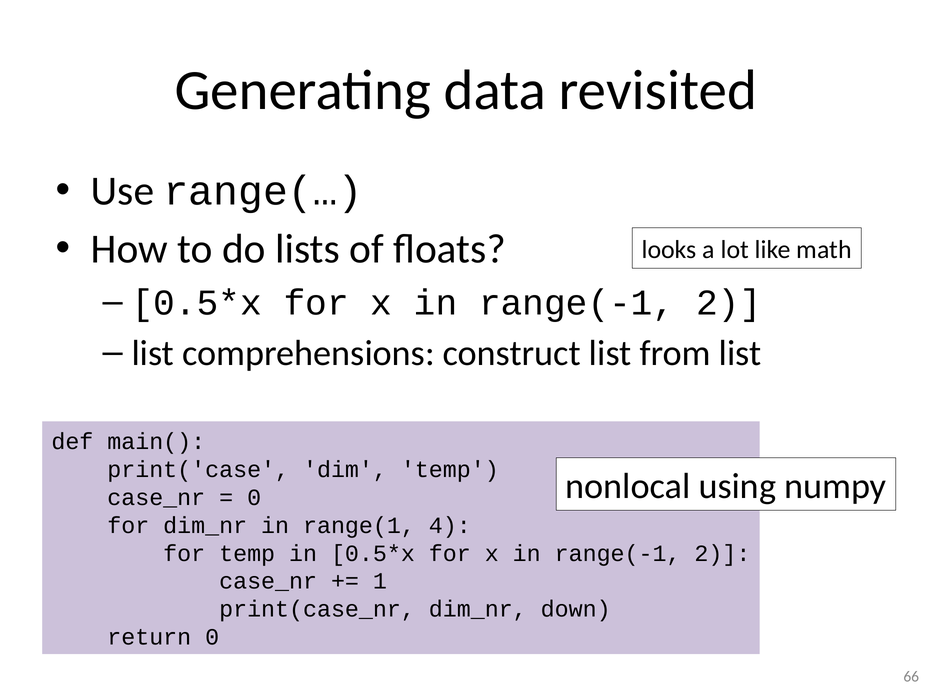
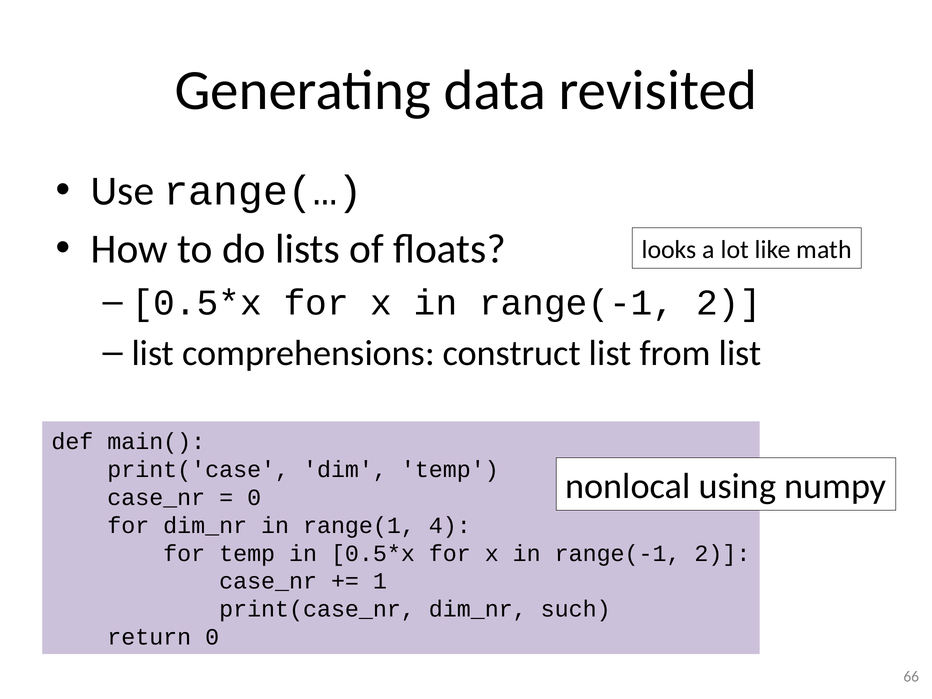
down: down -> such (576, 609)
